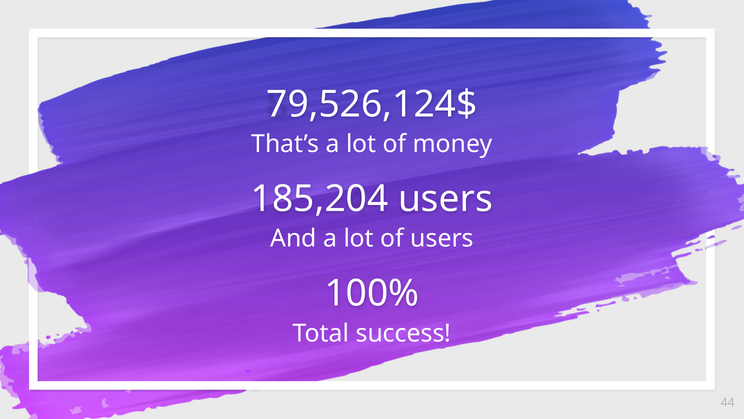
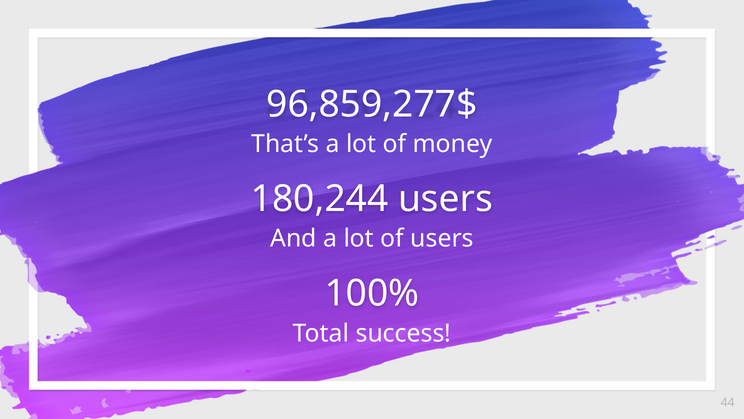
79,526,124$: 79,526,124$ -> 96,859,277$ (372, 104)
185,204: 185,204 -> 180,244 (320, 199)
